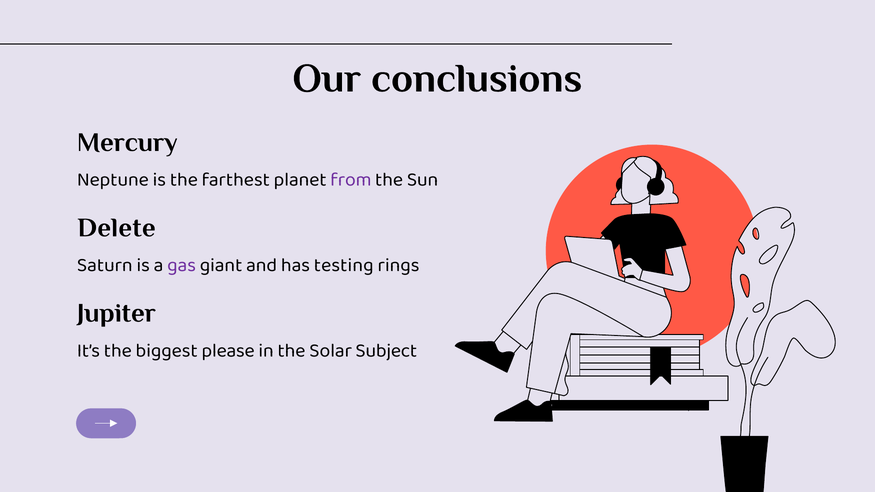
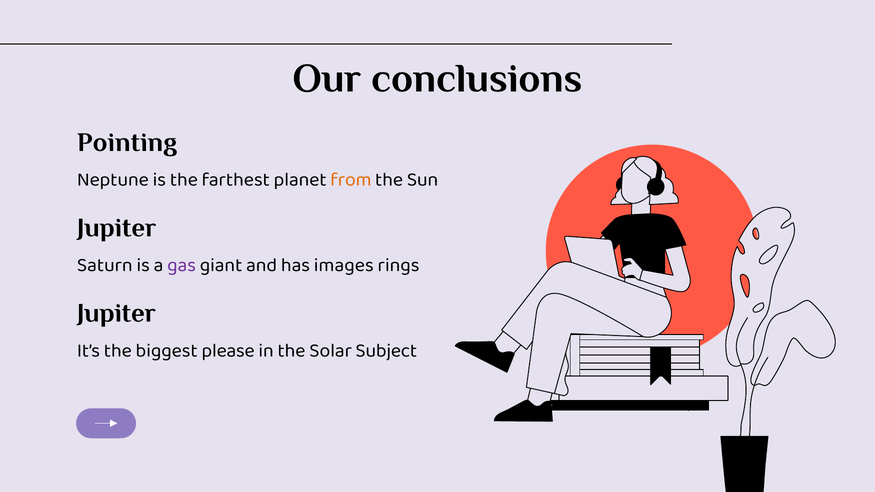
Mercury: Mercury -> Pointing (127, 142)
from colour: purple -> orange (351, 180)
Delete: Delete -> Jupiter (117, 228)
testing: testing -> images (344, 265)
